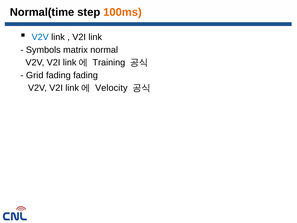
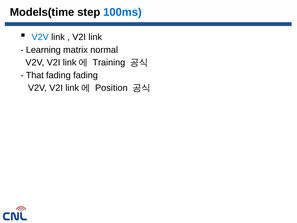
Normal(time: Normal(time -> Models(time (42, 12)
100ms colour: orange -> blue (123, 12)
Symbols: Symbols -> Learning (43, 50)
Grid: Grid -> That (35, 75)
Velocity: Velocity -> Position (111, 88)
